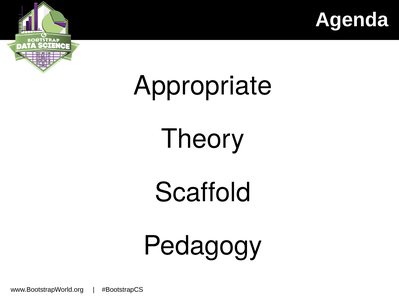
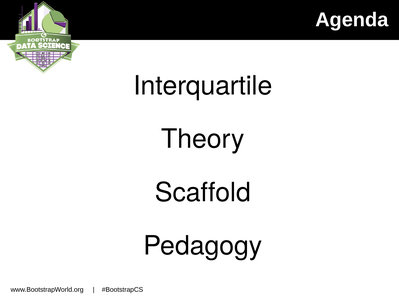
Appropriate: Appropriate -> Interquartile (203, 86)
